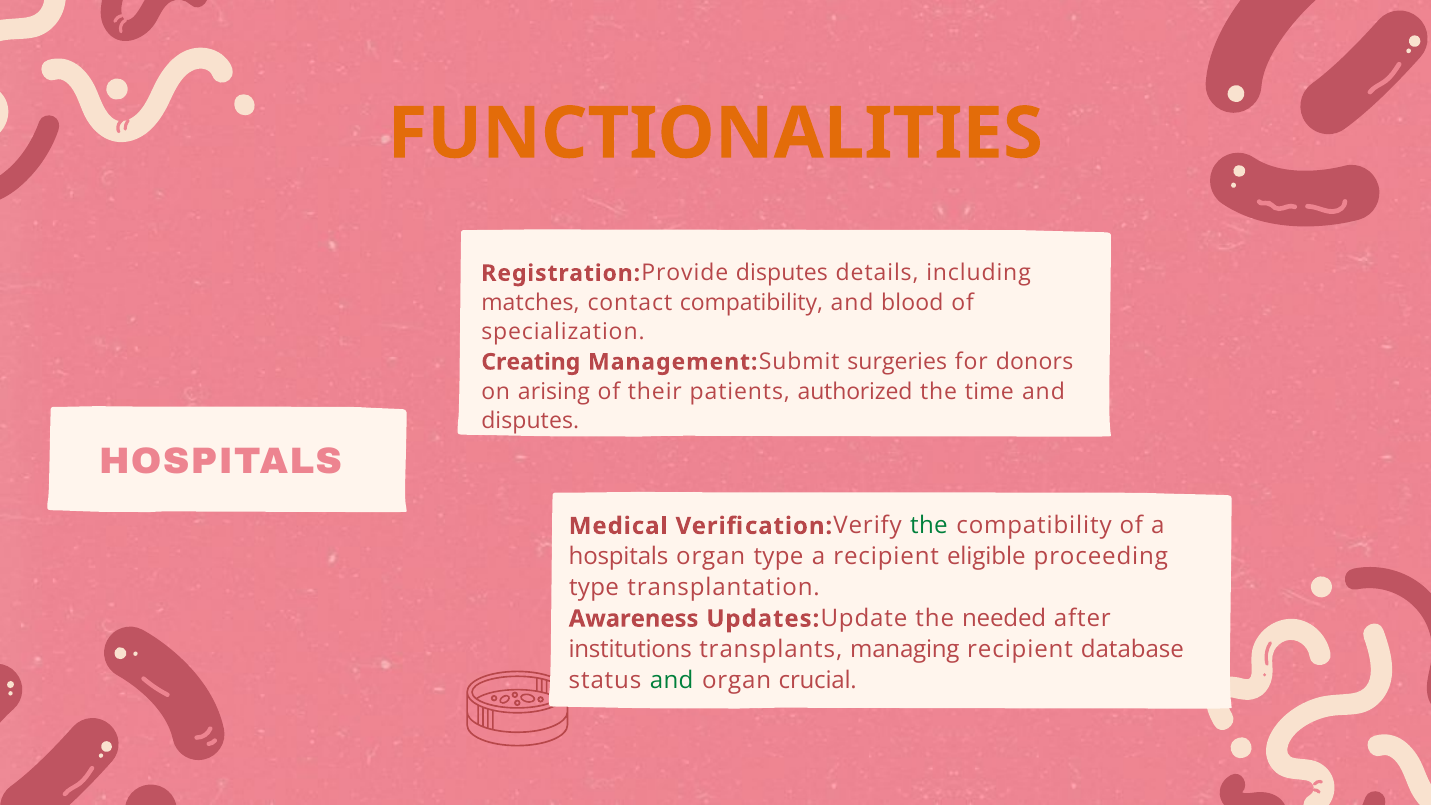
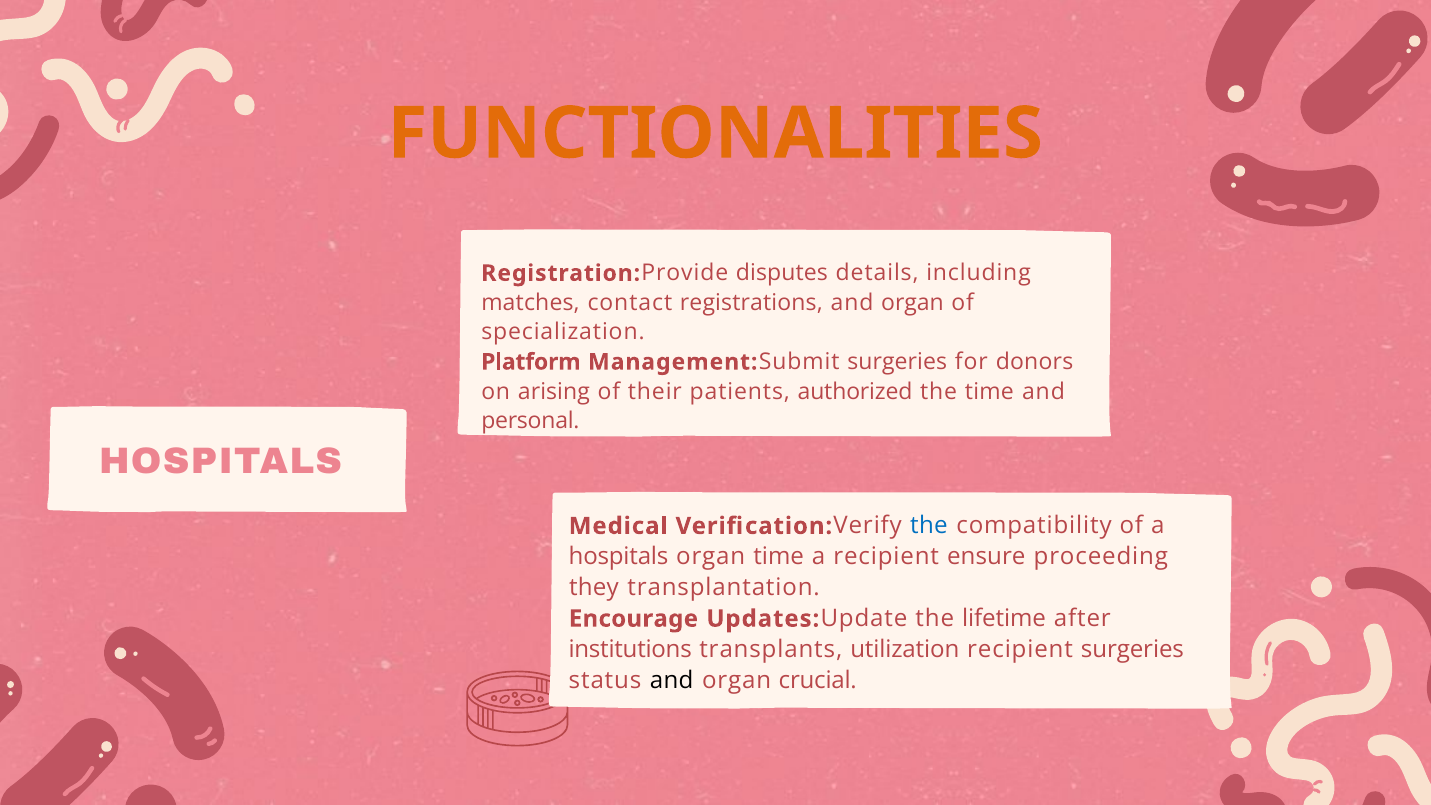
contact compatibility: compatibility -> registrations (751, 303)
blood: blood -> organ (912, 303)
Creating: Creating -> Platform (531, 362)
disputes: disputes -> personal (530, 421)
the colour: green -> blue (929, 526)
organ type: type -> time (779, 557)
eligible: eligible -> ensure (986, 557)
type: type -> they (594, 588)
Awareness: Awareness -> Encourage (633, 619)
needed: needed -> lifetime (1004, 619)
managing: managing -> utilization (905, 650)
recipient database: database -> surgeries (1132, 650)
and colour: green -> black (672, 680)
